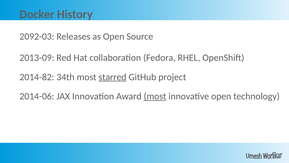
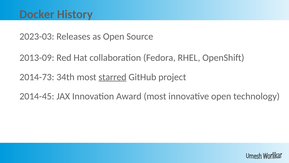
2092-03: 2092-03 -> 2023-03 (37, 36)
2014-82: 2014-82 -> 2014-73 (37, 77)
2014-06: 2014-06 -> 2014-45 (37, 96)
most underline: present -> none (155, 96)
